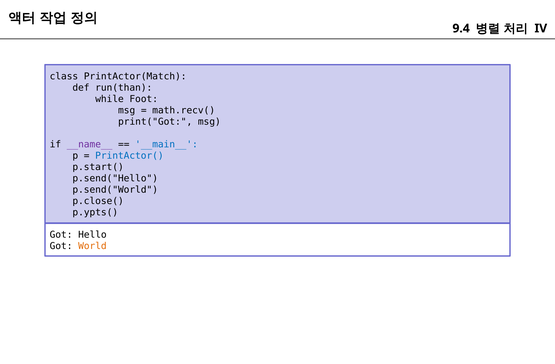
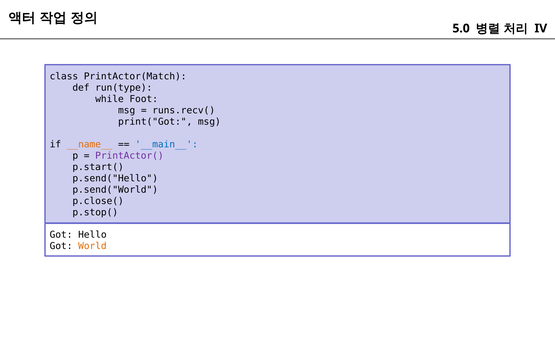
9.4: 9.4 -> 5.0 (461, 28)
run(than: run(than -> run(type (124, 88)
math.recv(: math.recv( -> runs.recv( (184, 111)
__name__ colour: purple -> orange (90, 145)
PrintActor( colour: blue -> purple (129, 156)
p.ypts(: p.ypts( -> p.stop( (95, 213)
